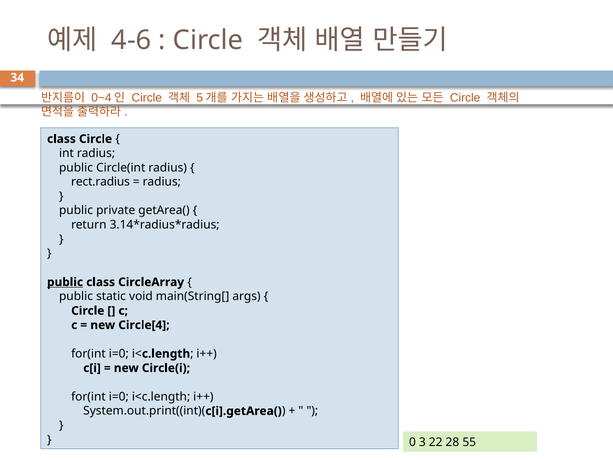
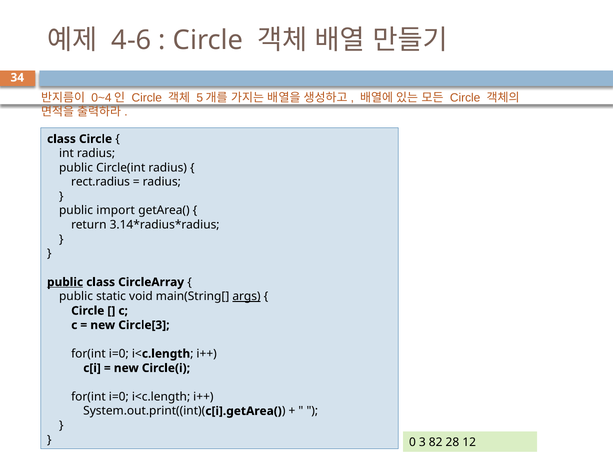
private: private -> import (116, 210)
args underline: none -> present (246, 296)
Circle[4: Circle[4 -> Circle[3 (144, 325)
22: 22 -> 82 (436, 442)
55: 55 -> 12 (469, 442)
